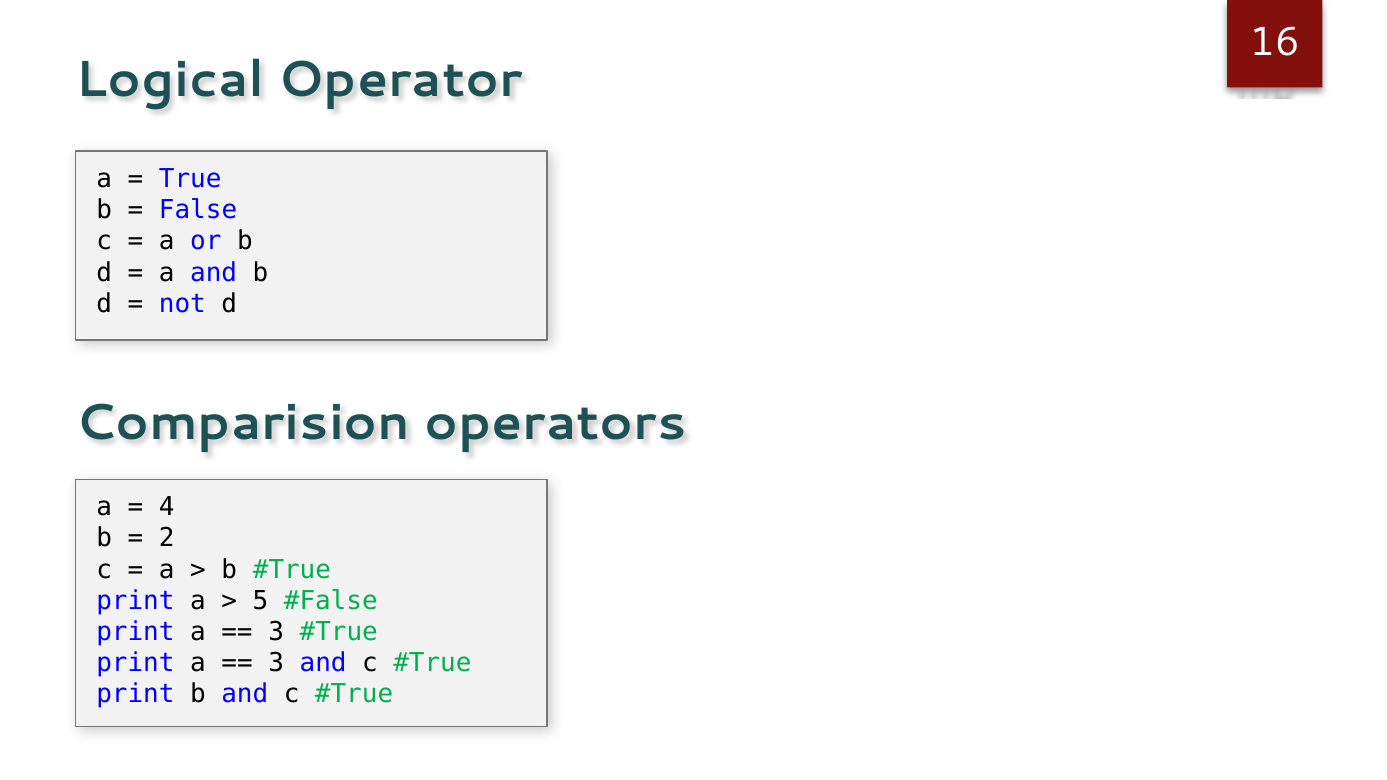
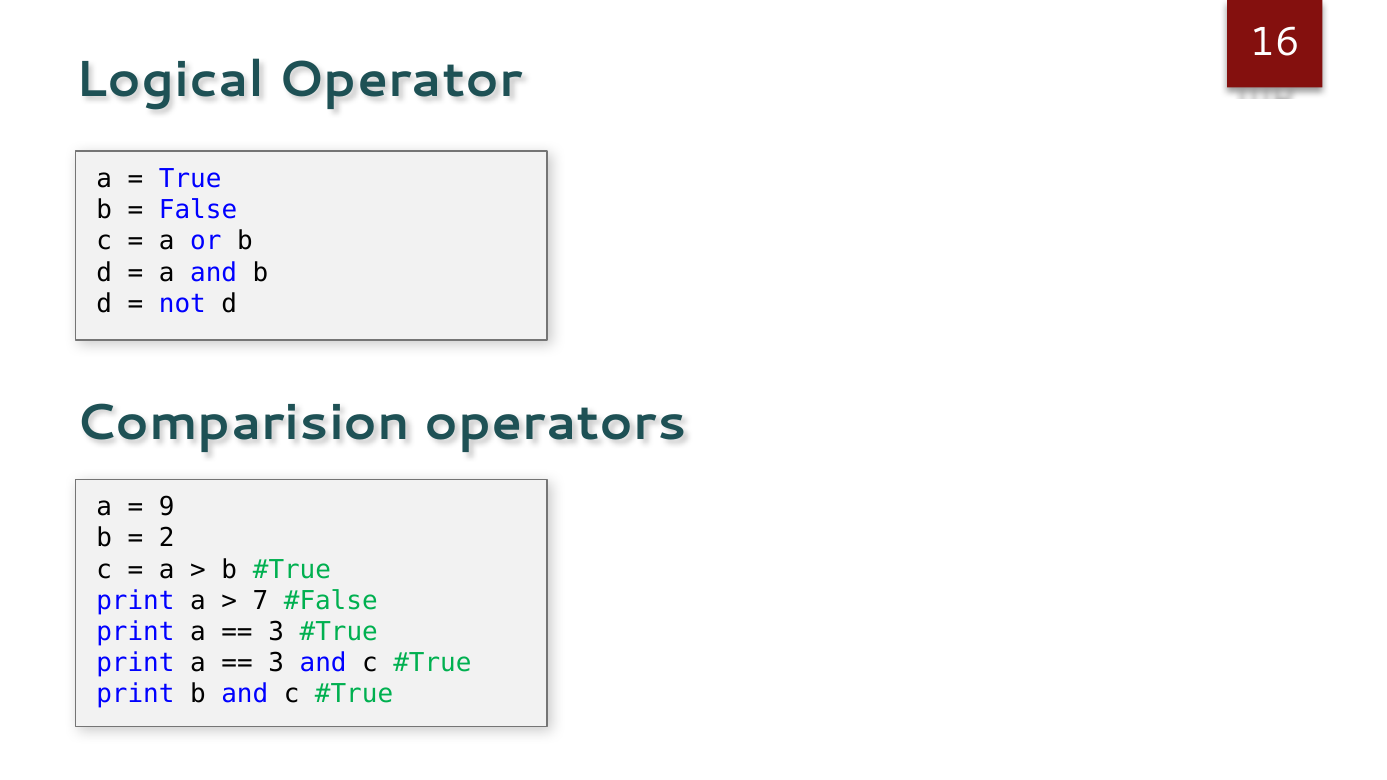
4: 4 -> 9 (167, 507)
5: 5 -> 7 (261, 601)
